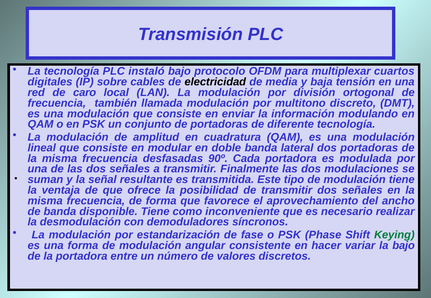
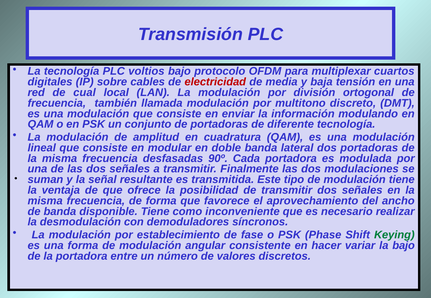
instaló: instaló -> voltios (146, 71)
electricidad colour: black -> red (215, 82)
caro: caro -> cual (85, 93)
estandarización: estandarización -> establecimiento (178, 235)
